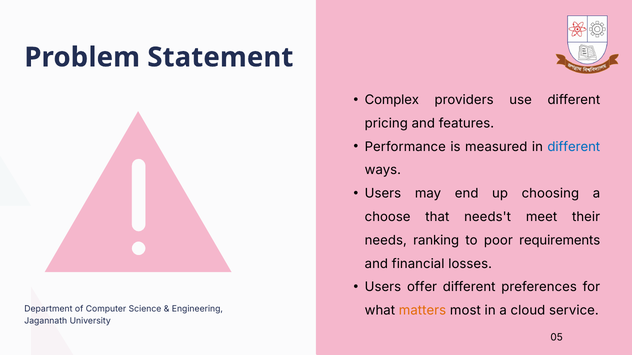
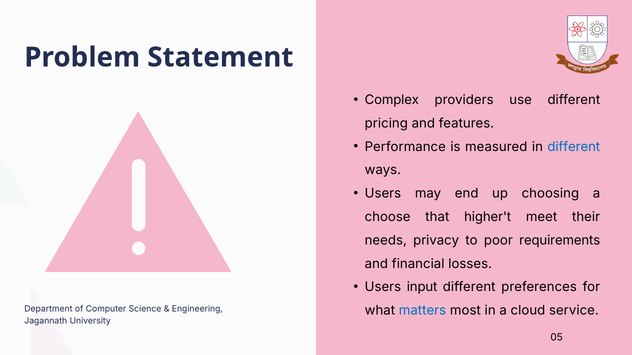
needs't: needs't -> higher't (488, 217)
ranking: ranking -> privacy (436, 241)
offer: offer -> input (422, 288)
matters colour: orange -> blue (423, 311)
